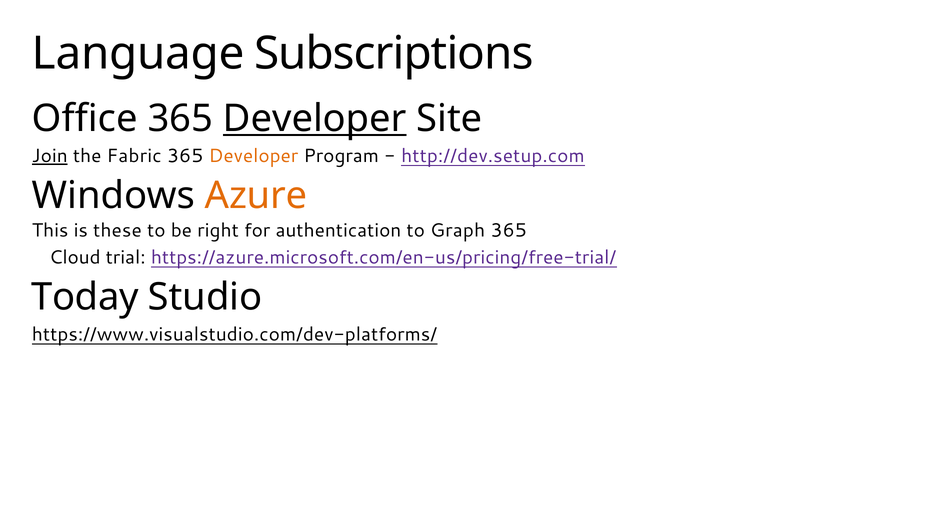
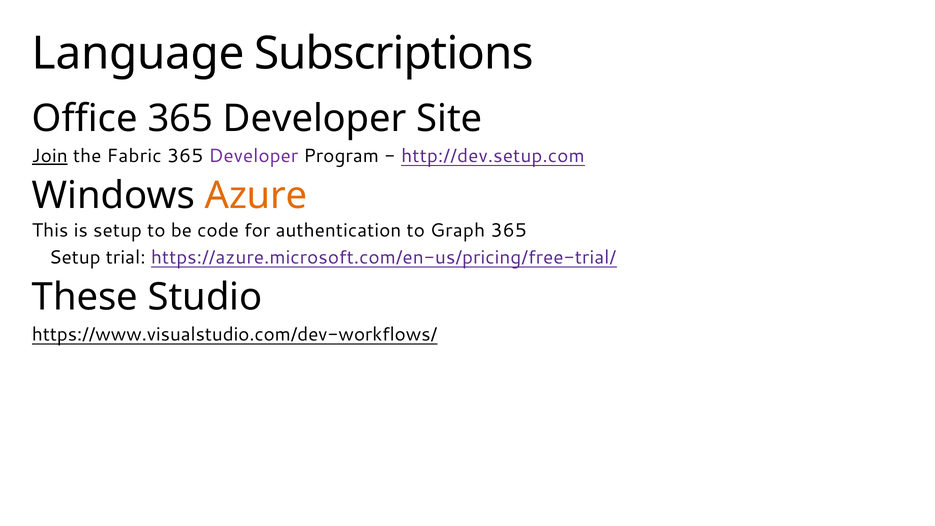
Developer underline: present -> none (315, 119)
Developer colour: orange -> purple (253, 156)
is these: these -> setup (118, 230)
right: right -> code (218, 230)
Cloud: Cloud -> Setup (75, 257)
Today: Today -> These (85, 297)
https://www.visualstudio.com/dev-platforms/: https://www.visualstudio.com/dev-platforms/ -> https://www.visualstudio.com/dev-workflows/ (235, 334)
